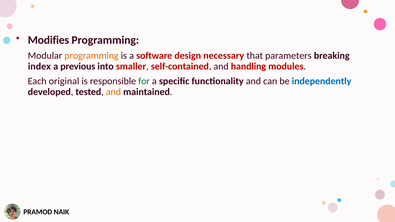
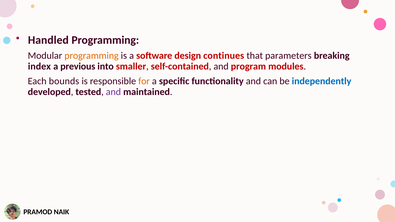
Modifies: Modifies -> Handled (48, 40)
necessary: necessary -> continues (224, 56)
handling: handling -> program (248, 66)
original: original -> bounds (64, 81)
for colour: green -> orange (144, 81)
and colour: orange -> purple (113, 92)
